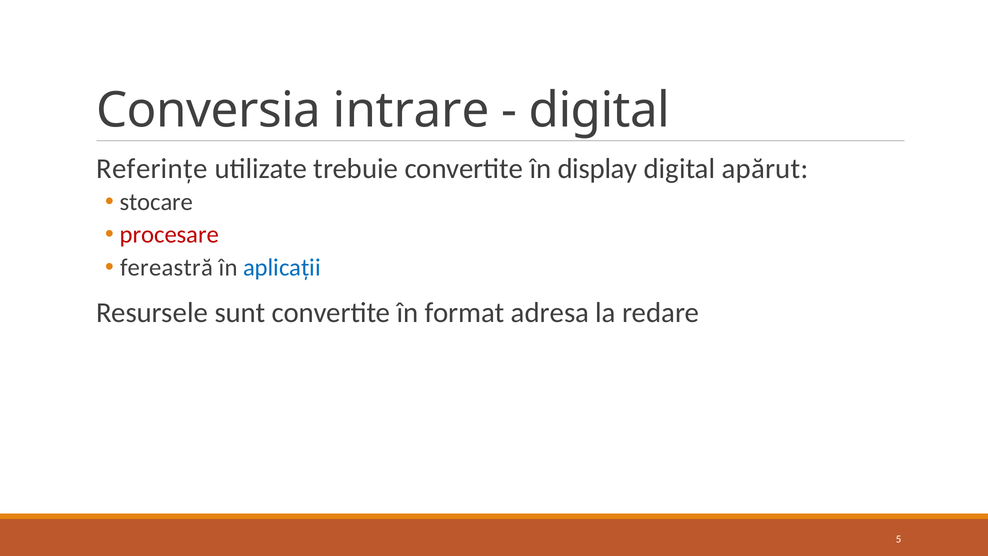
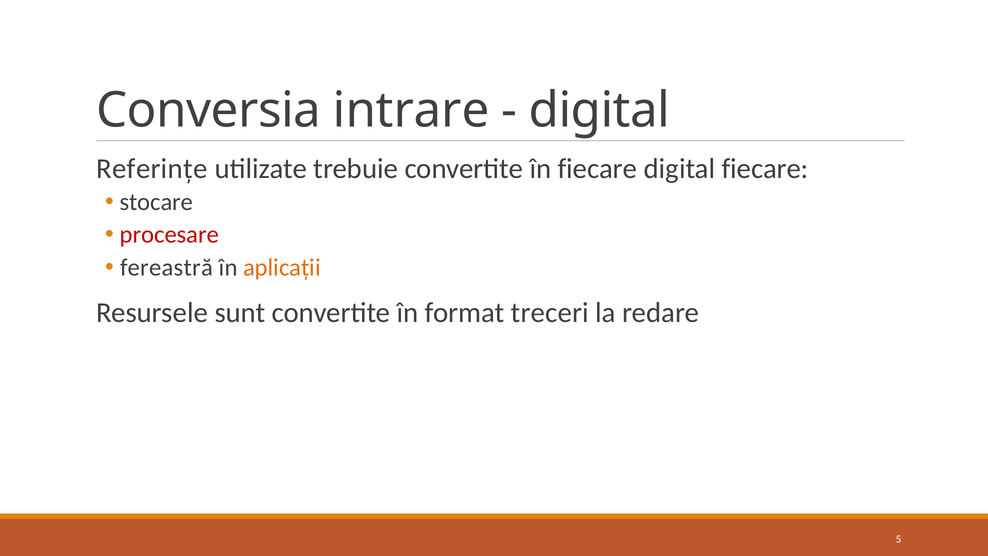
în display: display -> fiecare (597, 169)
digital apărut: apărut -> fiecare (765, 169)
aplicații colour: blue -> orange (282, 268)
adresa: adresa -> treceri (550, 313)
